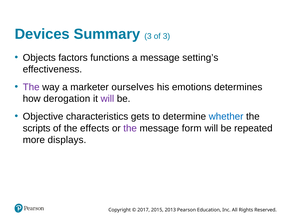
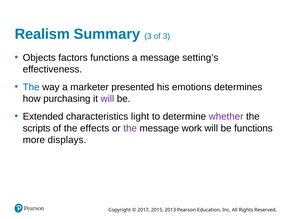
Devices: Devices -> Realism (42, 34)
The colour: purple -> blue (31, 87)
ourselves: ourselves -> presented (133, 87)
derogation: derogation -> purchasing (67, 99)
Objective: Objective -> Extended (43, 117)
gets: gets -> light (140, 117)
whether colour: blue -> purple (226, 117)
form: form -> work (192, 128)
be repeated: repeated -> functions (253, 128)
